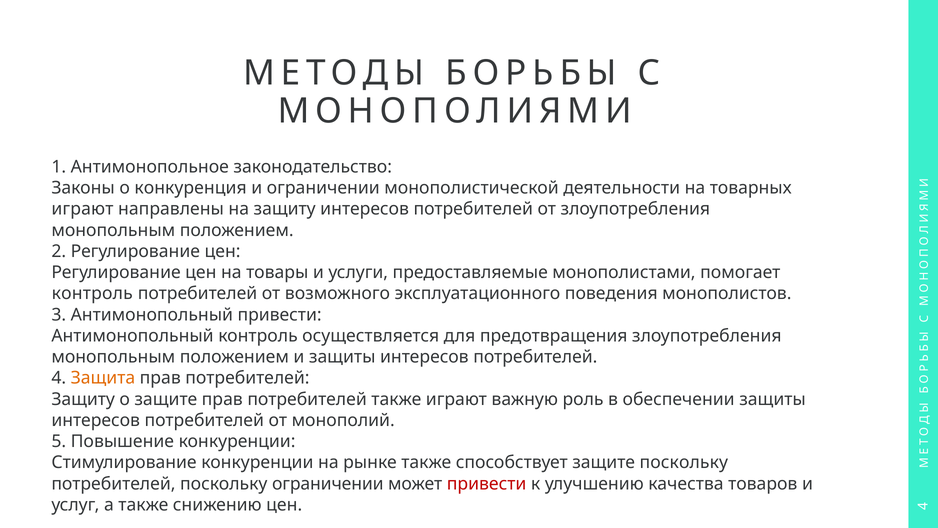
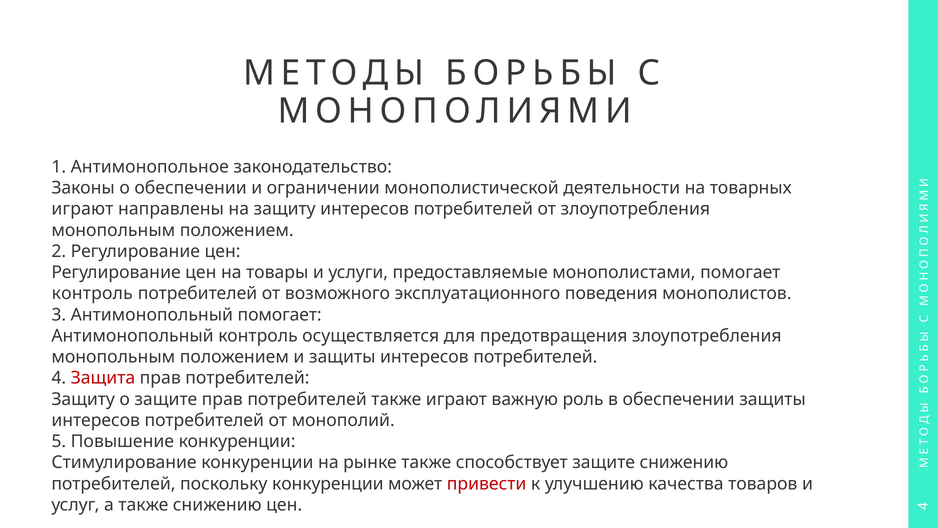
о конкуренция: конкуренция -> обеспечении (191, 188)
Антимонопольный привести: привести -> помогает (280, 315)
Защита colour: orange -> red (103, 378)
защите поскольку: поскольку -> снижению (684, 462)
поскольку ограничении: ограничении -> конкуренции (328, 483)
